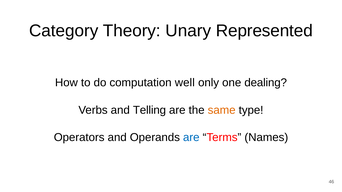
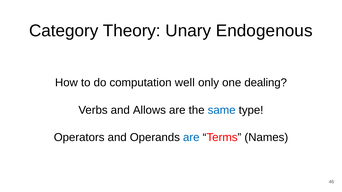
Represented: Represented -> Endogenous (264, 31)
Telling: Telling -> Allows (149, 110)
same colour: orange -> blue (222, 110)
